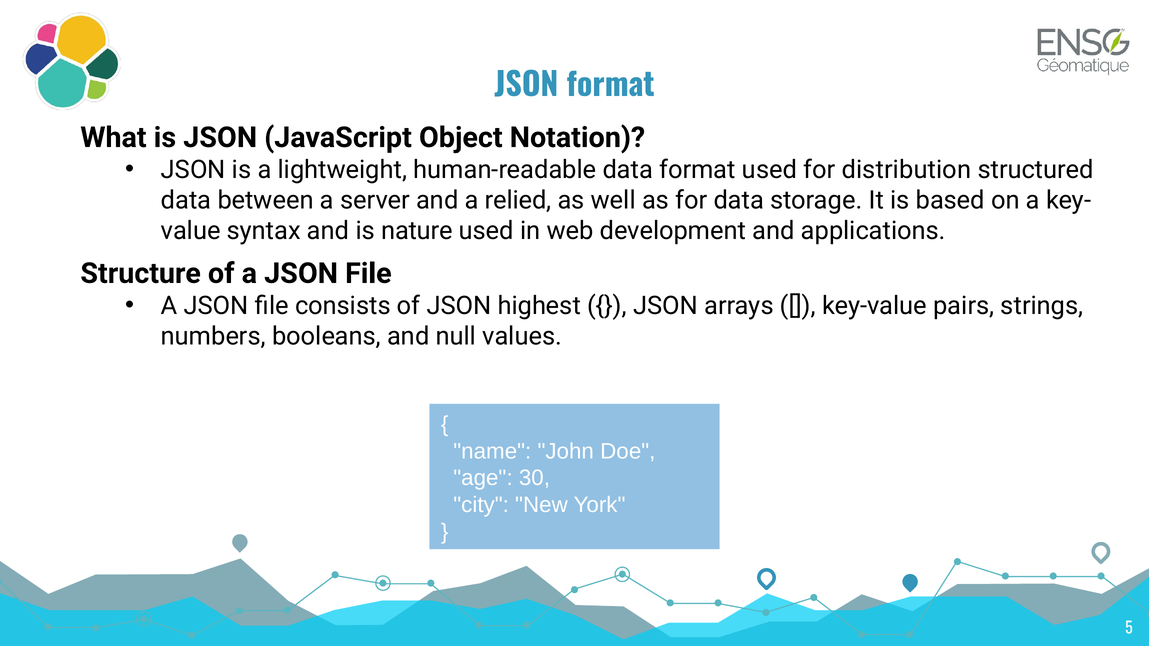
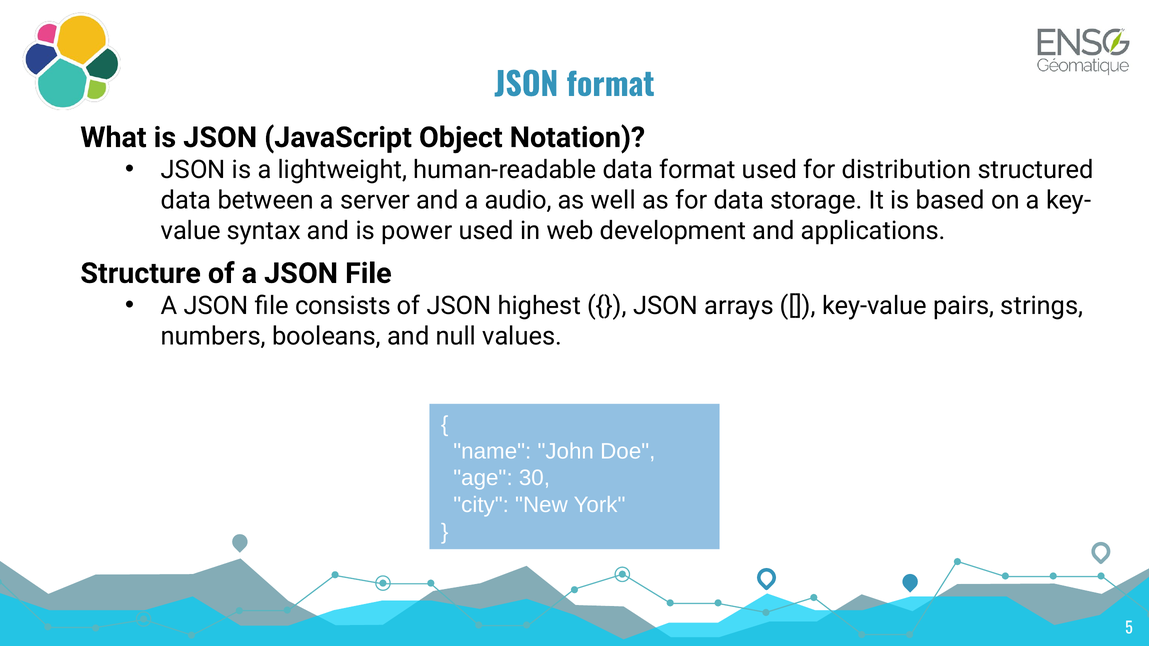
relied: relied -> audio (518, 201)
nature: nature -> power (417, 231)
